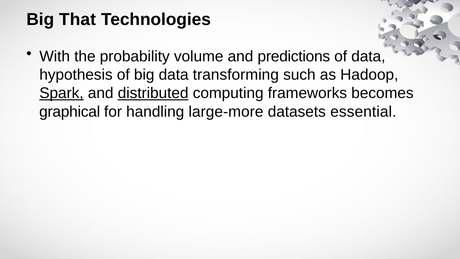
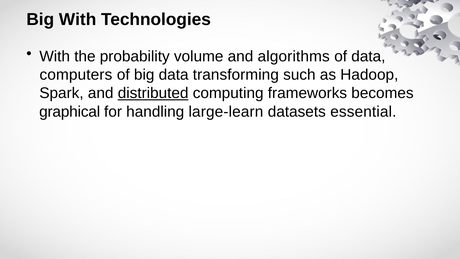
Big That: That -> With (78, 19)
predictions: predictions -> algorithms (294, 56)
hypothesis: hypothesis -> computers (76, 75)
Spark underline: present -> none (61, 93)
large-more: large-more -> large-learn (226, 112)
